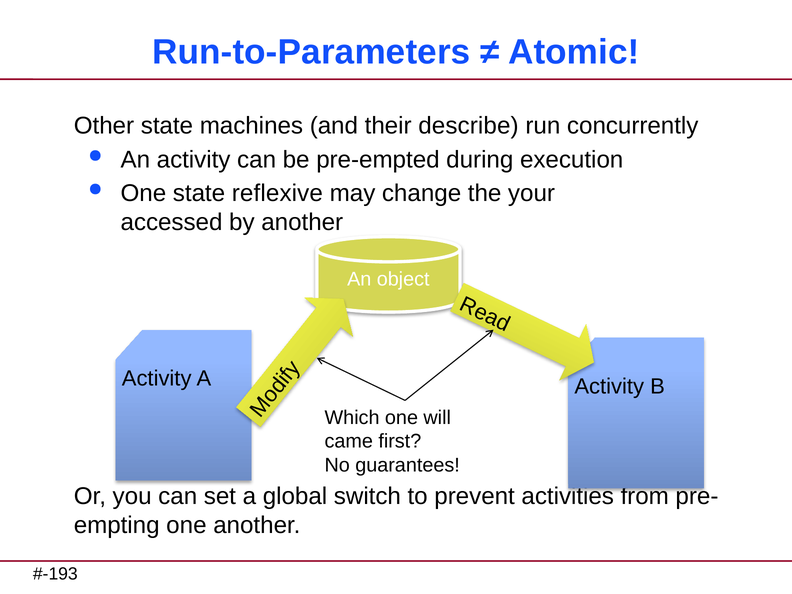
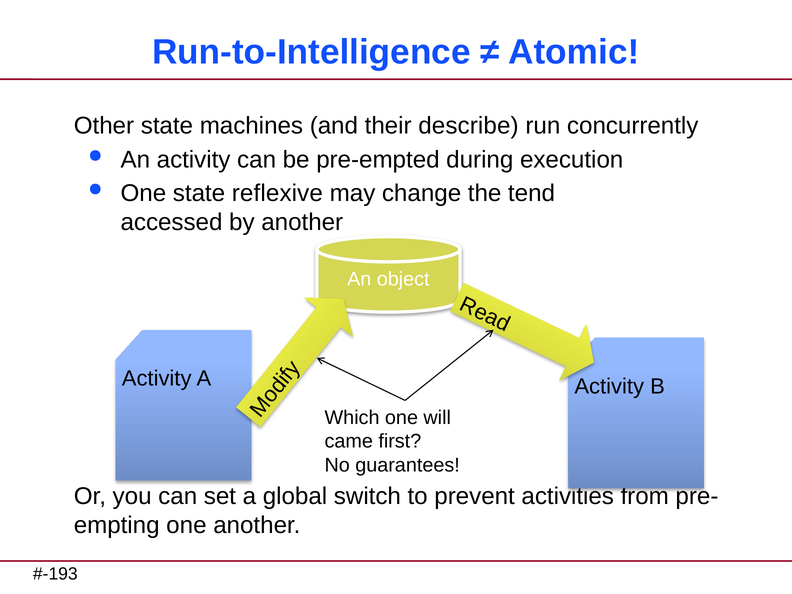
Run-to-Parameters: Run-to-Parameters -> Run-to-Intelligence (311, 52)
your: your -> tend (532, 193)
